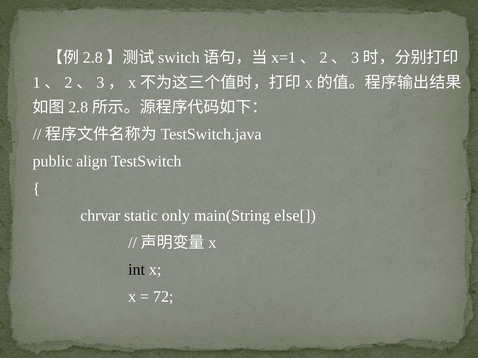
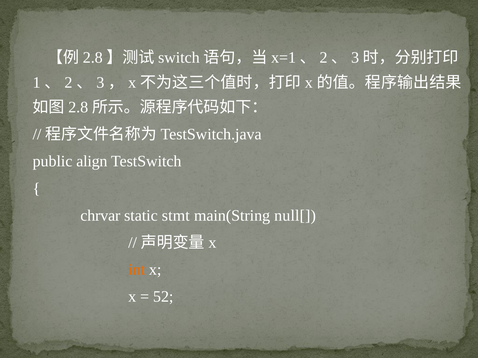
only: only -> stmt (176, 216)
else[: else[ -> null[ (295, 216)
int colour: black -> orange (137, 270)
72: 72 -> 52 (163, 297)
